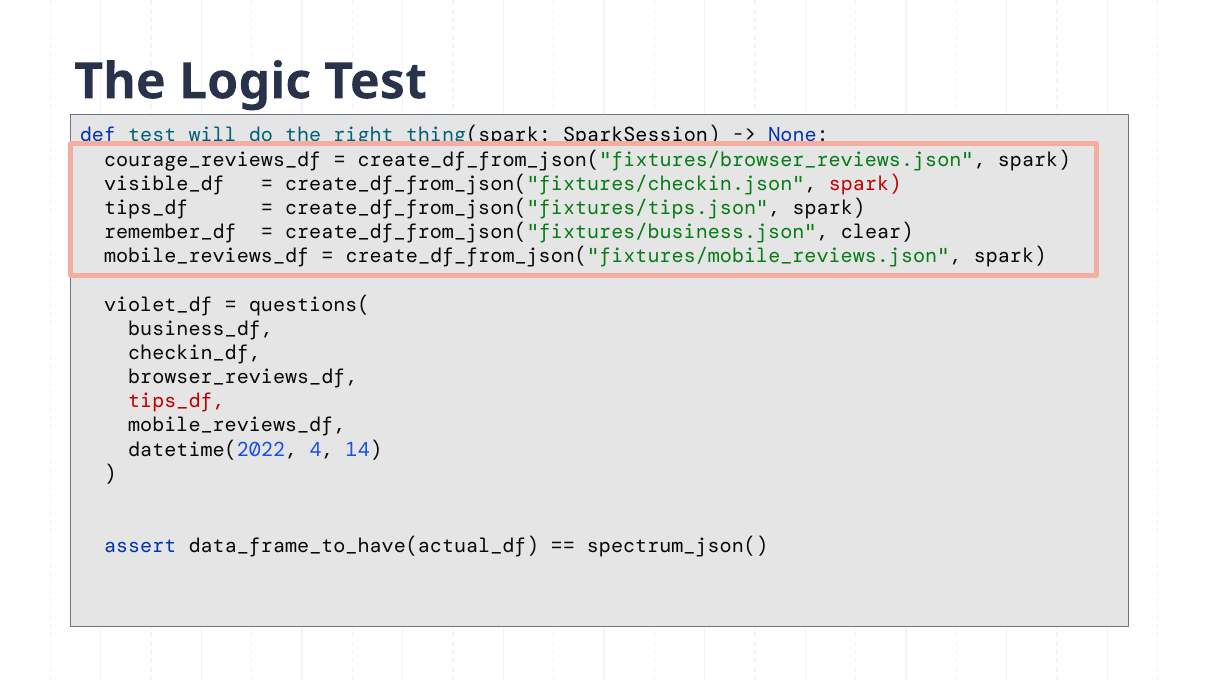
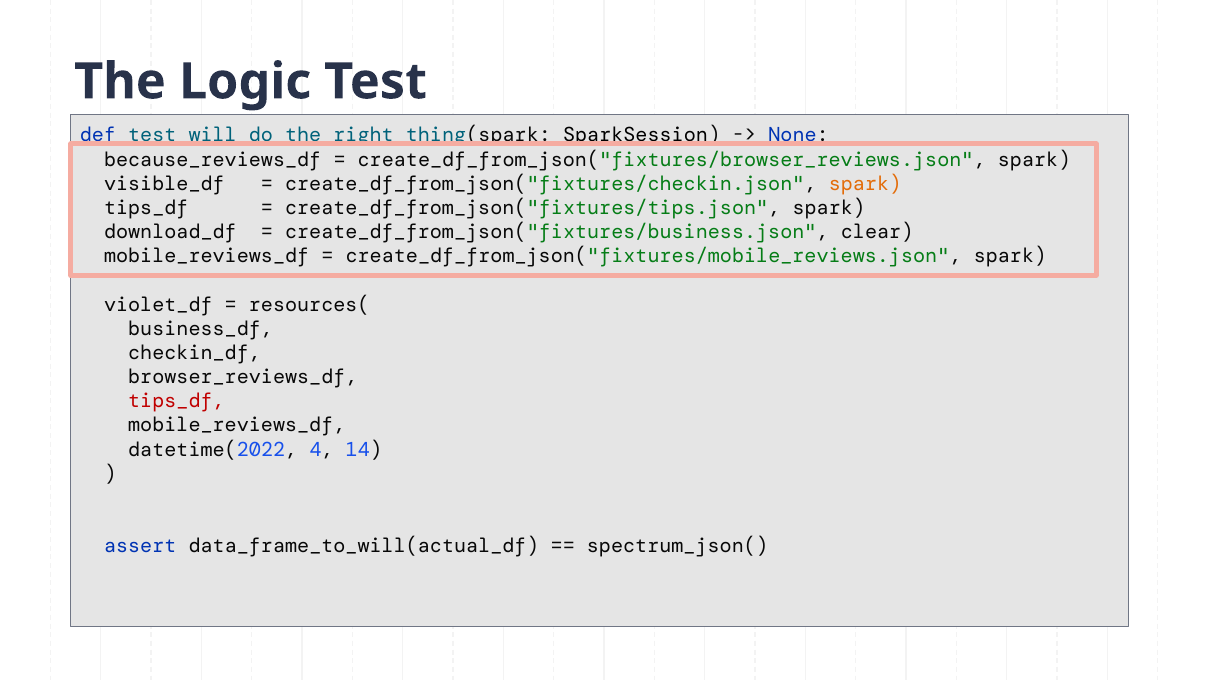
courage_reviews_df: courage_reviews_df -> because_reviews_df (213, 159)
spark colour: red -> orange (865, 183)
remember_df: remember_df -> download_df (170, 232)
questions(: questions( -> resources( (309, 304)
data_frame_to_have(actual_df: data_frame_to_have(actual_df -> data_frame_to_will(actual_df (364, 546)
